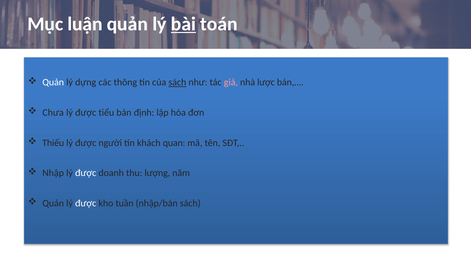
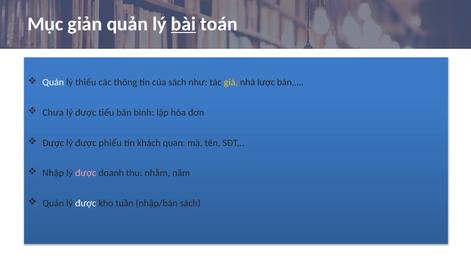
luận: luận -> giản (85, 24)
dựng: dựng -> thiếu (86, 82)
sách underline: present -> none (177, 82)
giả colour: pink -> yellow (231, 82)
định: định -> bình (144, 113)
Thiếu: Thiếu -> Được (53, 143)
người: người -> phiếu (110, 143)
được colour: white -> pink (86, 173)
lượng: lượng -> nhằm (157, 173)
